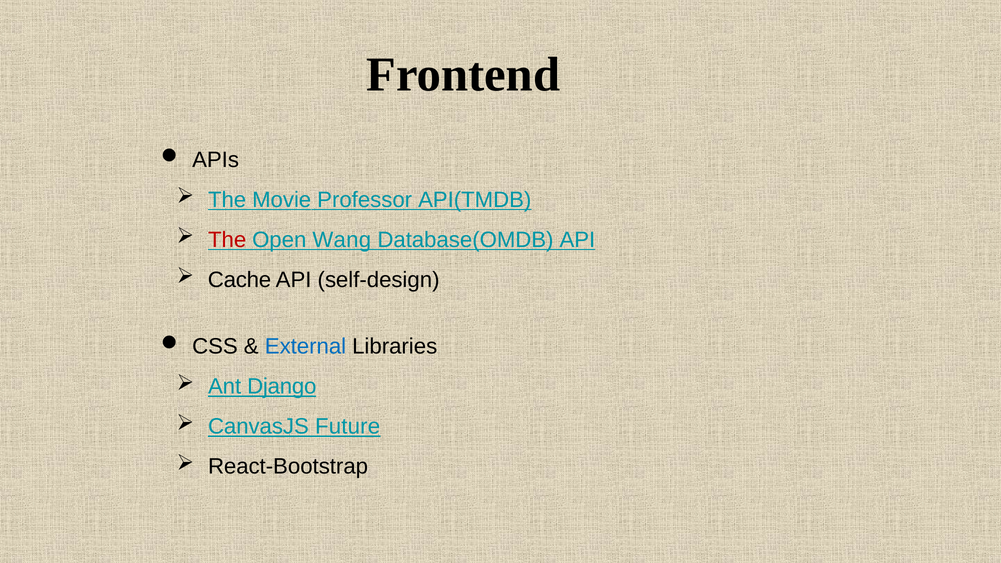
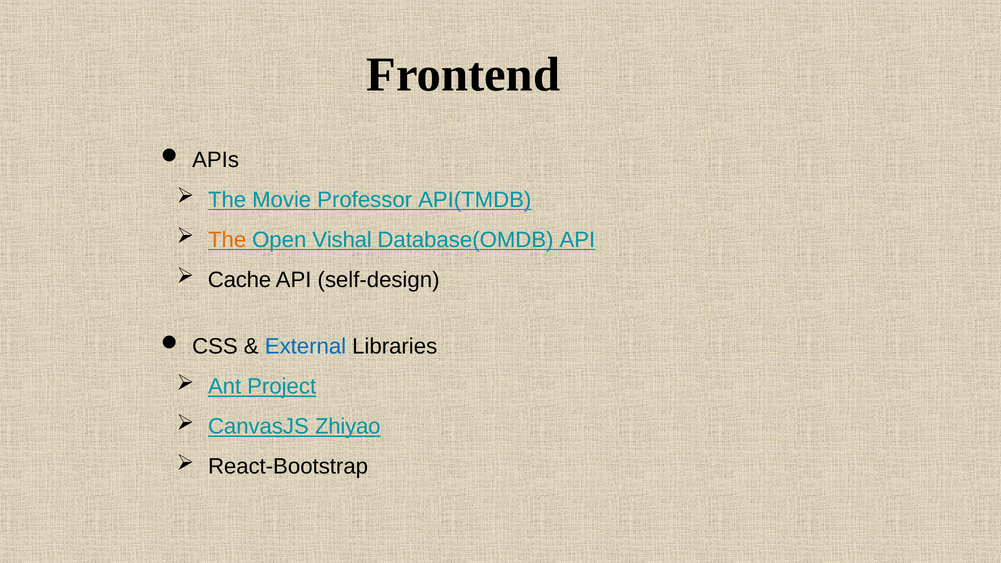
The colour: red -> orange (227, 240)
Wang: Wang -> Vishal (342, 240)
Django: Django -> Project (282, 386)
Future: Future -> Zhiyao (348, 426)
